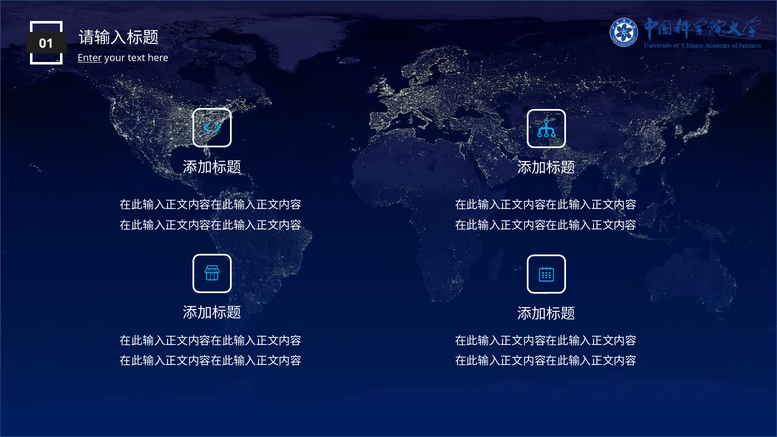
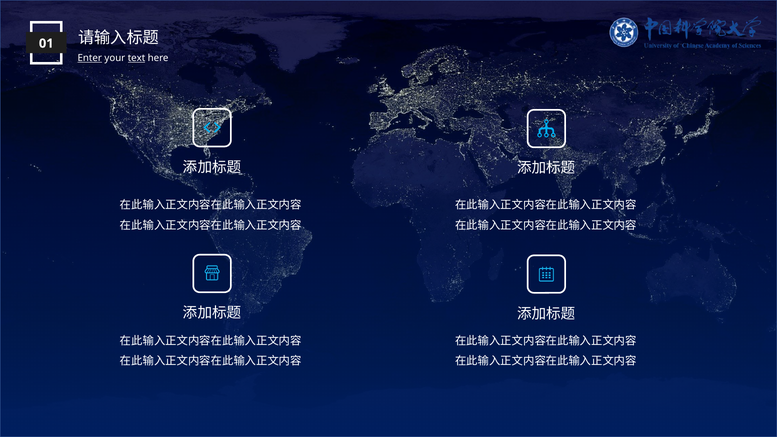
text underline: none -> present (137, 58)
